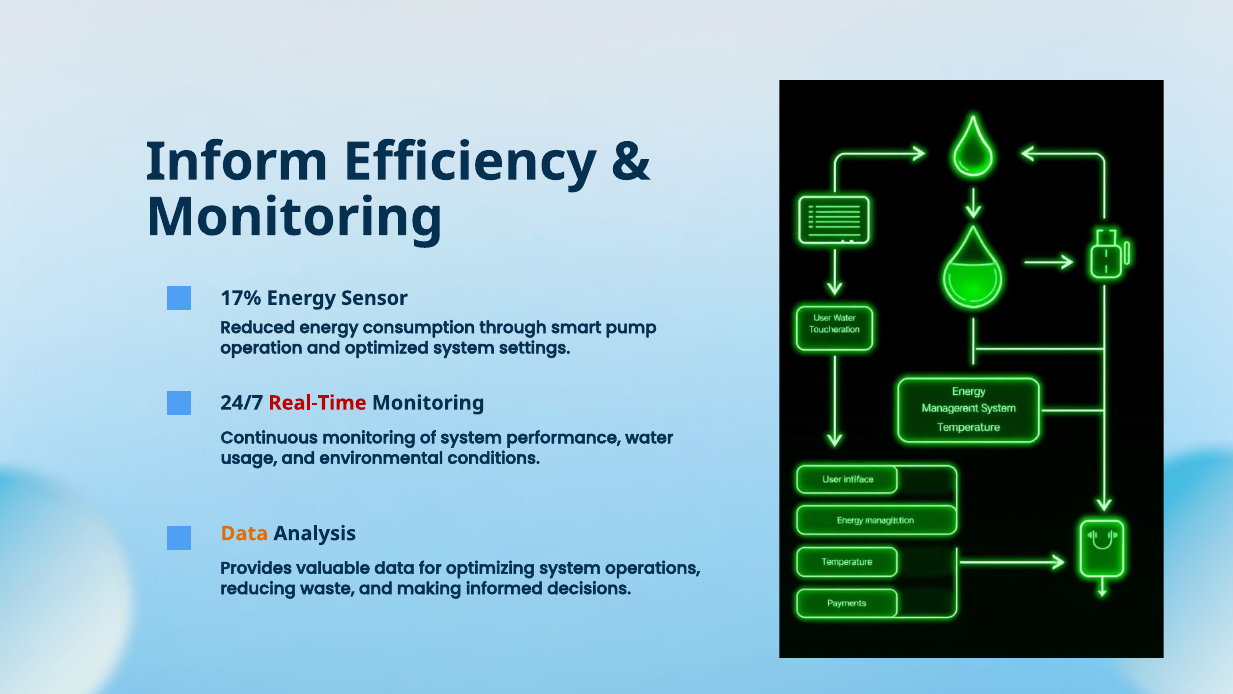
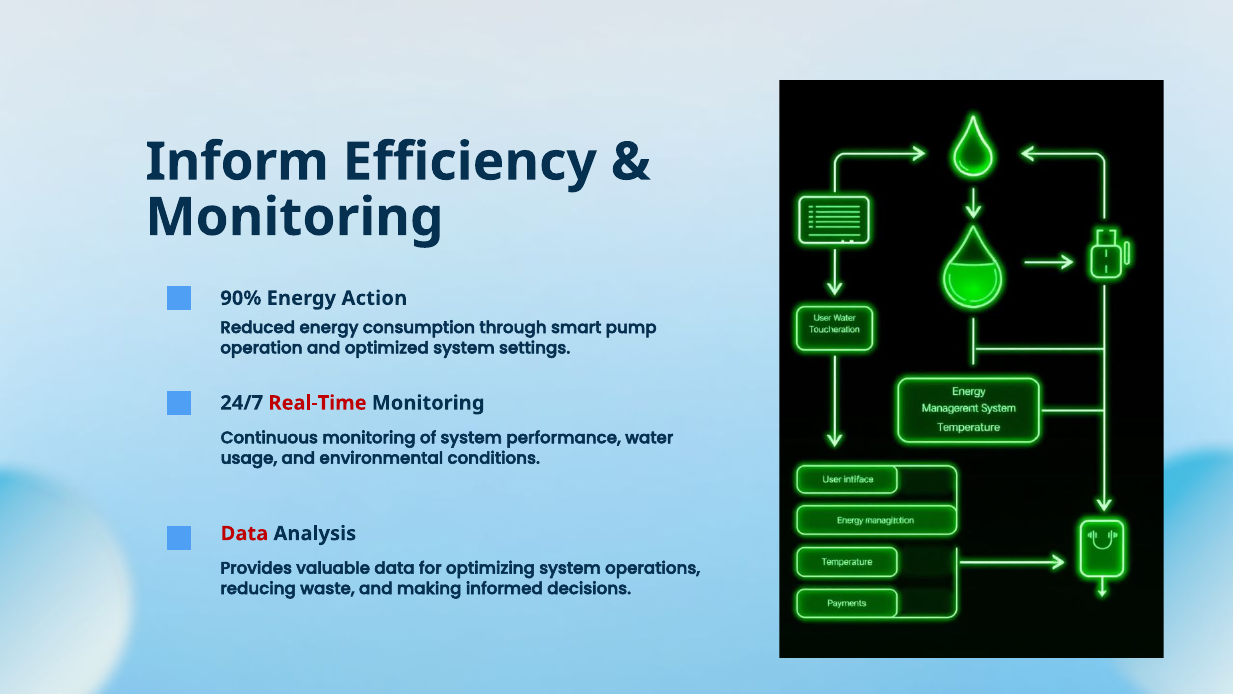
17%: 17% -> 90% (241, 298)
Sensor: Sensor -> Action (374, 298)
Data colour: orange -> red (244, 533)
